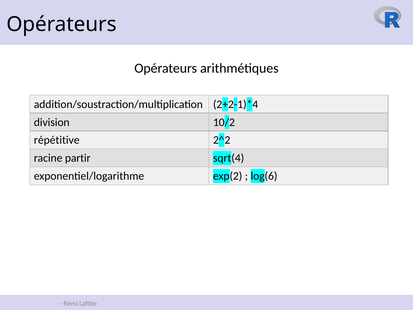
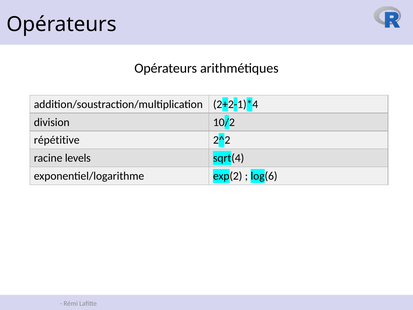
partir: partir -> levels (78, 158)
